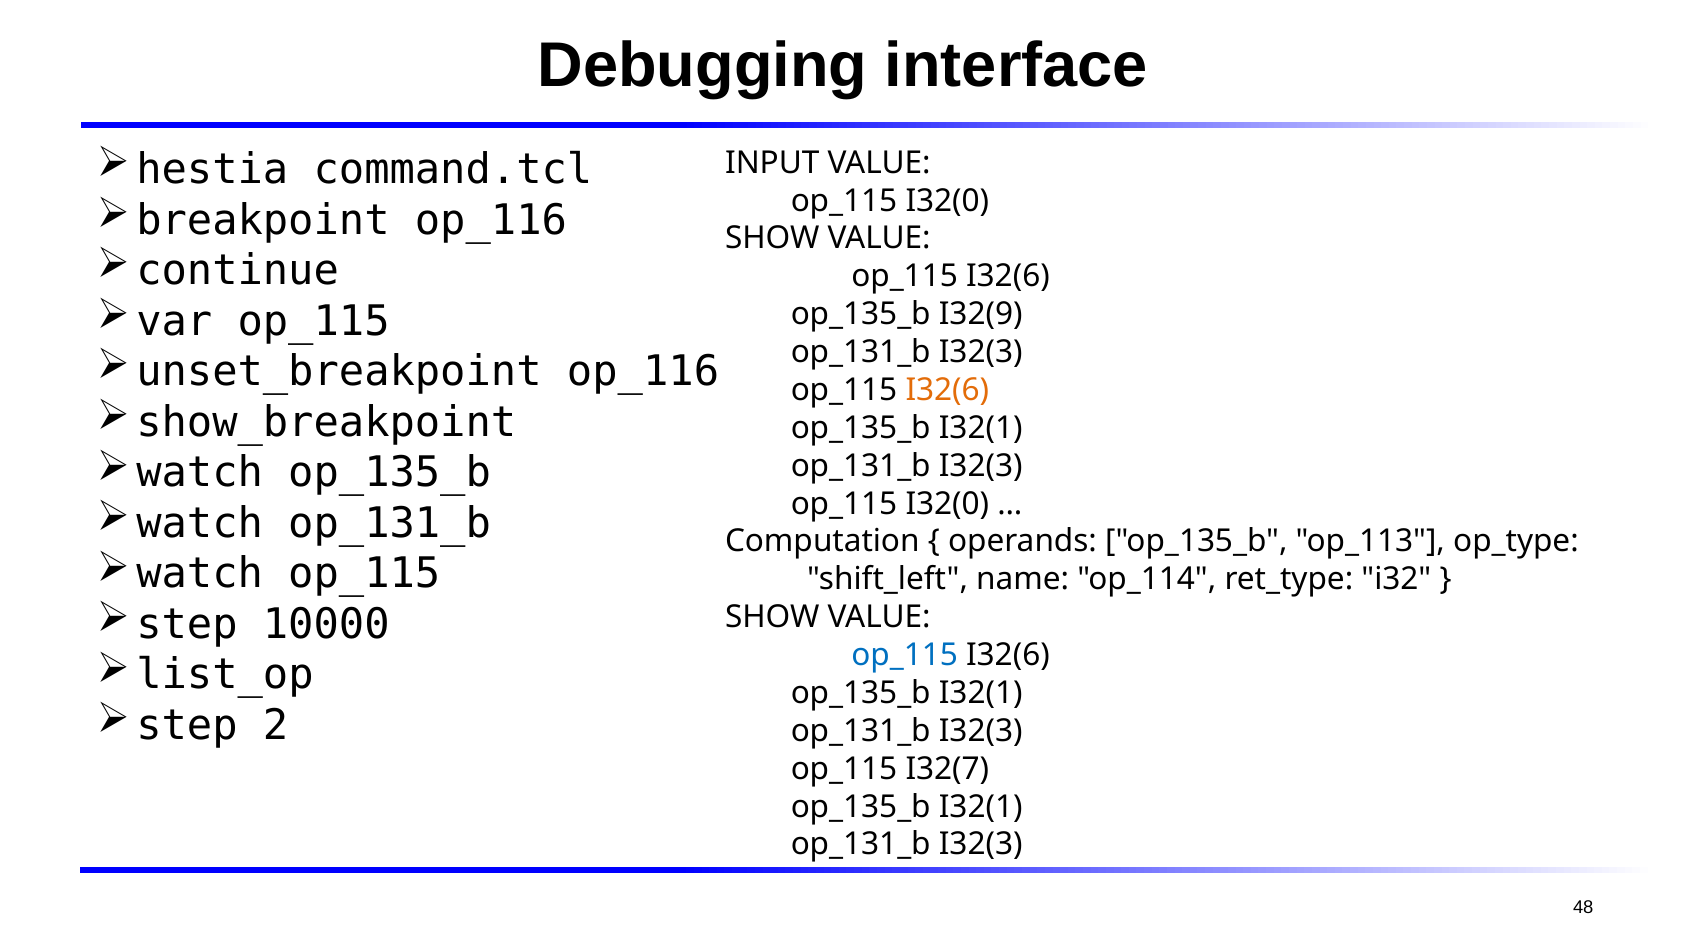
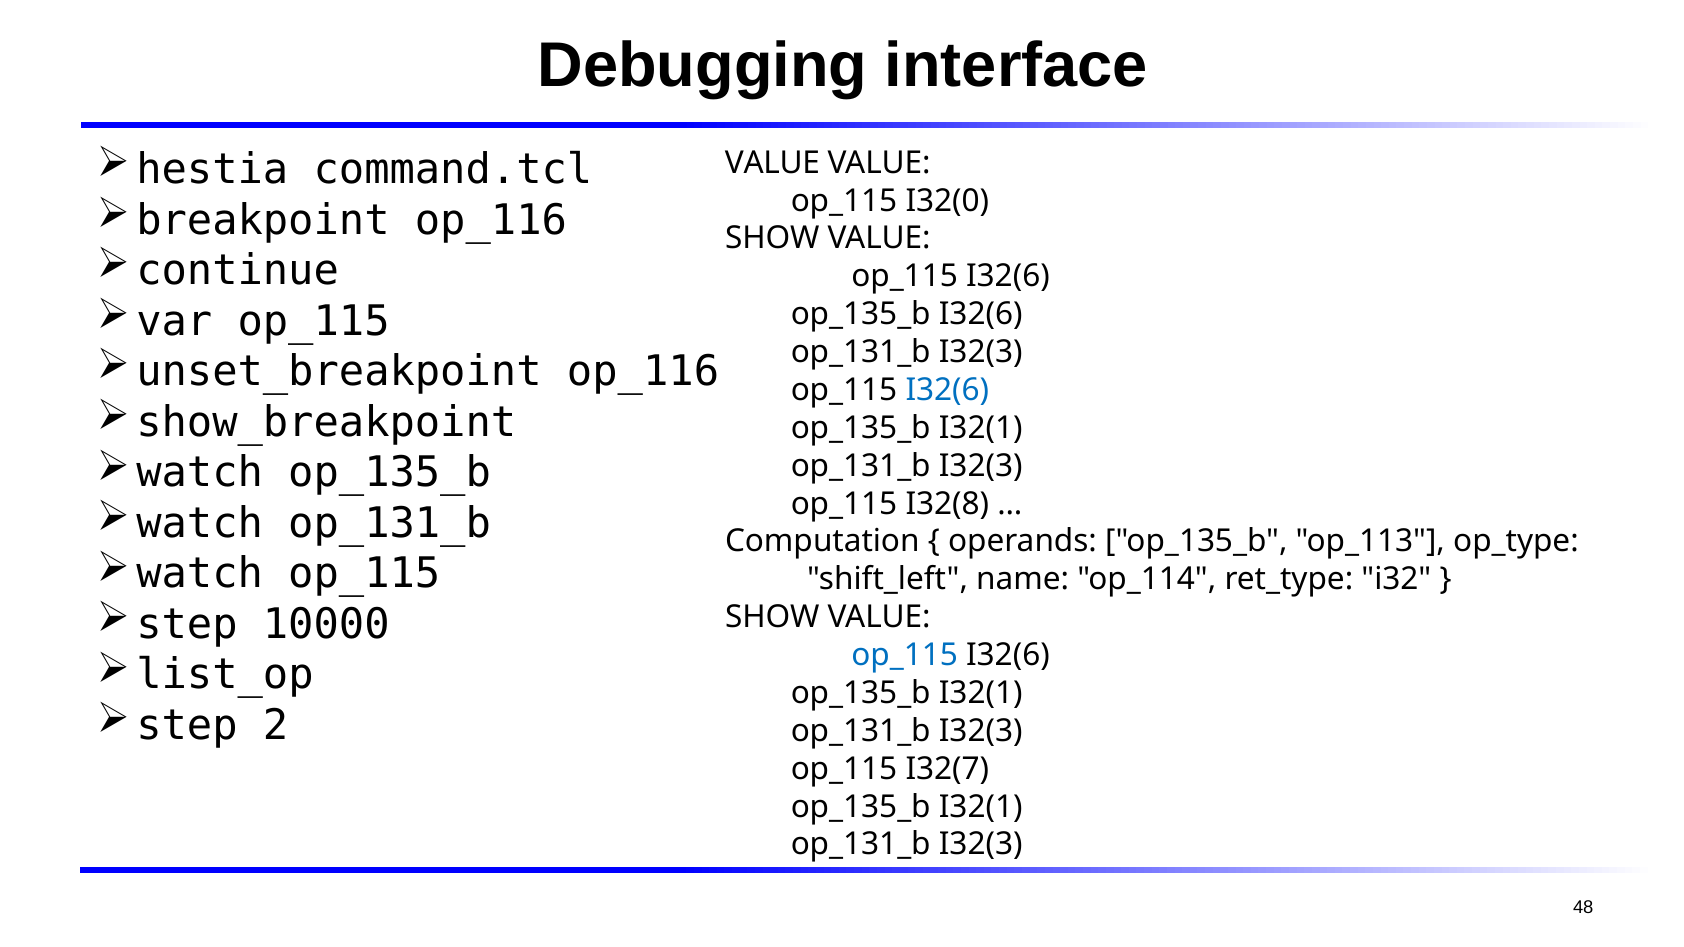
INPUT: INPUT -> VALUE (772, 163)
op_135_b I32(9: I32(9 -> I32(6 (981, 314)
I32(6 colour: orange -> blue (947, 390)
I32(0: I32(0 -> I32(8 (947, 504)
